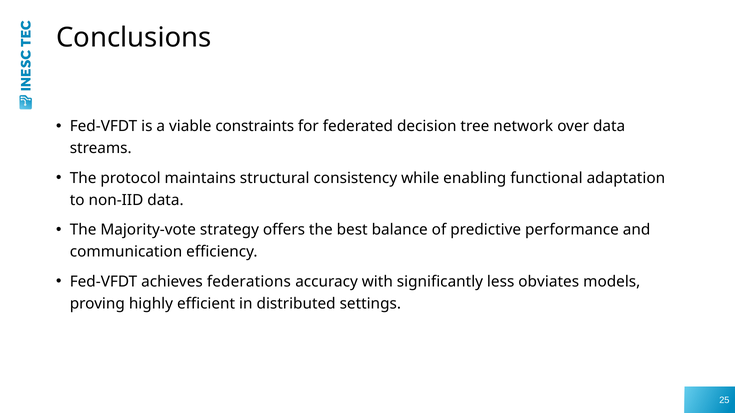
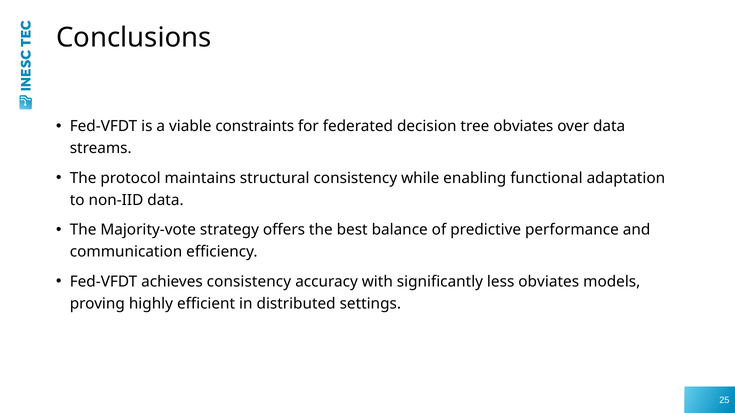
tree network: network -> obviates (523, 127)
achieves federations: federations -> consistency (249, 282)
